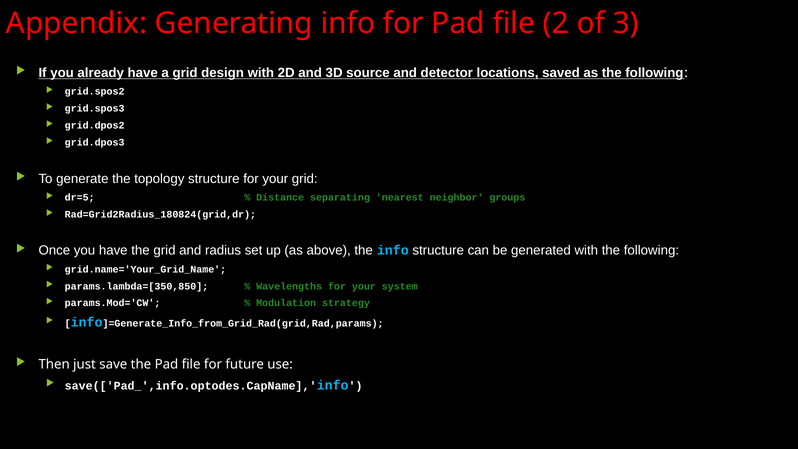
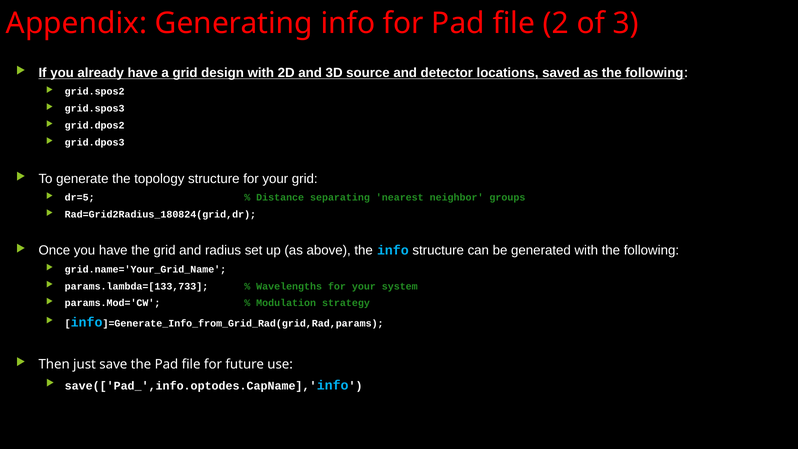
params.lambda=[350,850: params.lambda=[350,850 -> params.lambda=[133,733 (136, 286)
